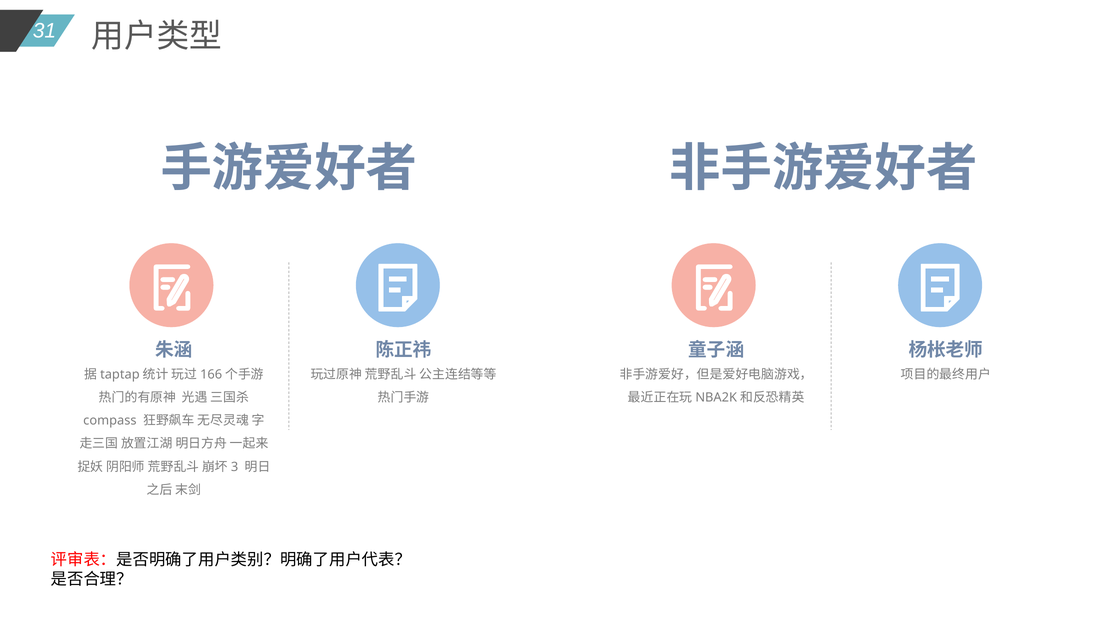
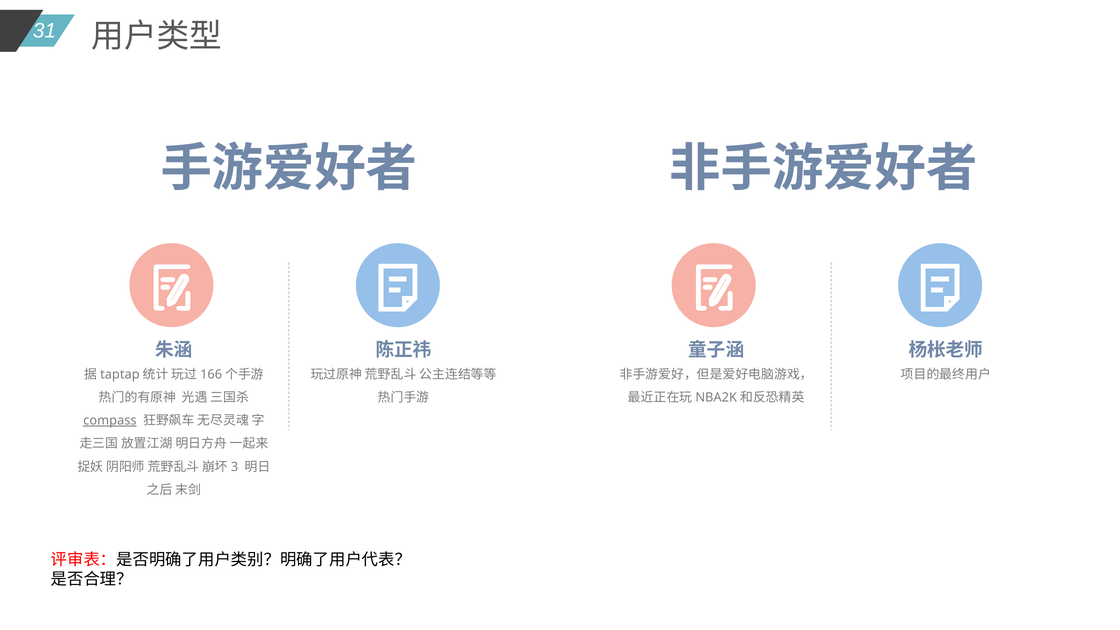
compass underline: none -> present (110, 421)
